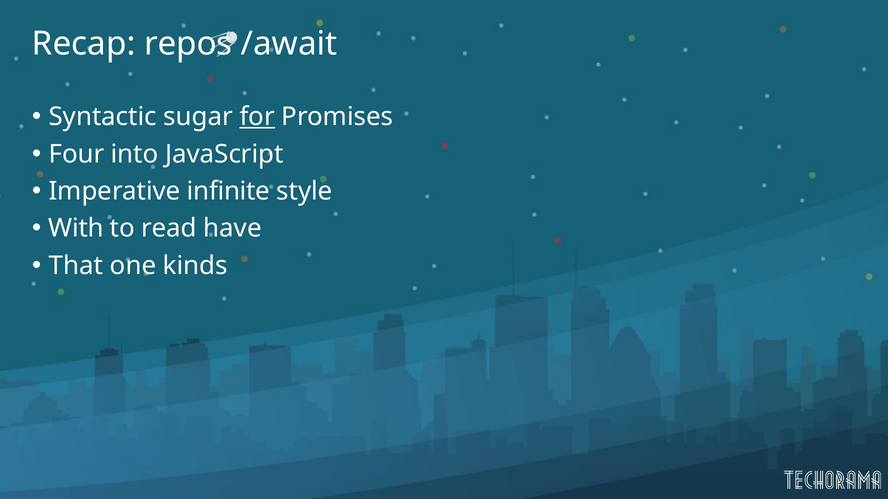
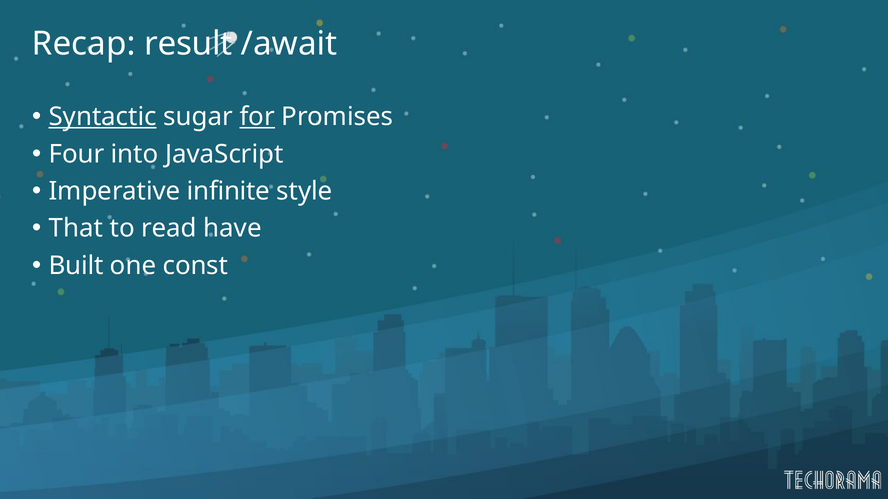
repos: repos -> result (188, 44)
Syntactic underline: none -> present (103, 117)
With: With -> That (76, 229)
That: That -> Built (76, 266)
kinds: kinds -> const (195, 266)
